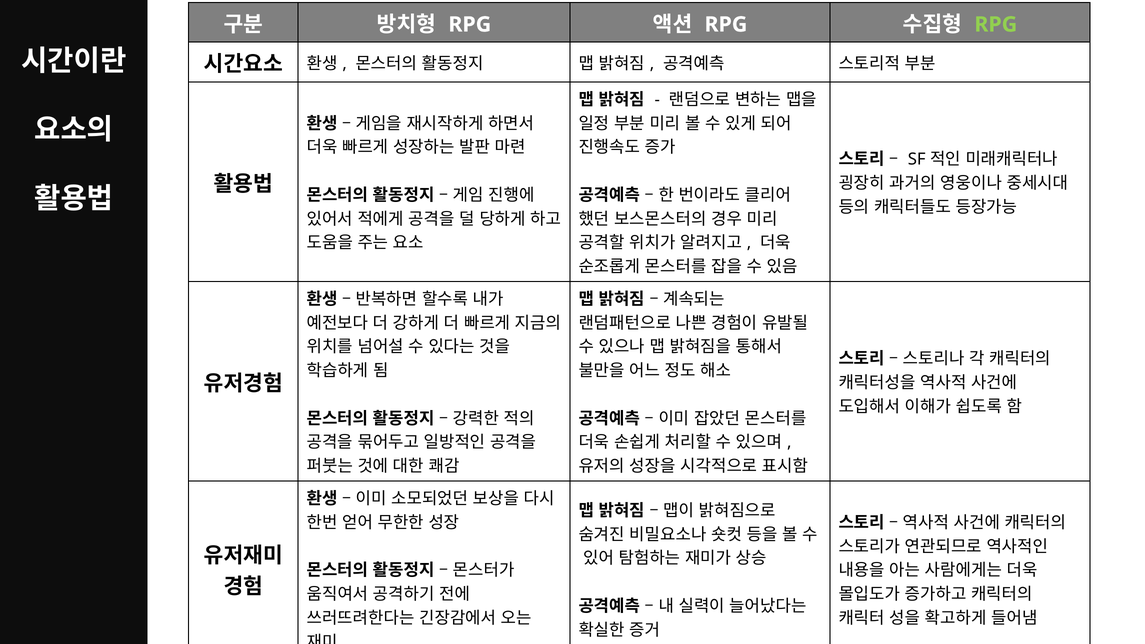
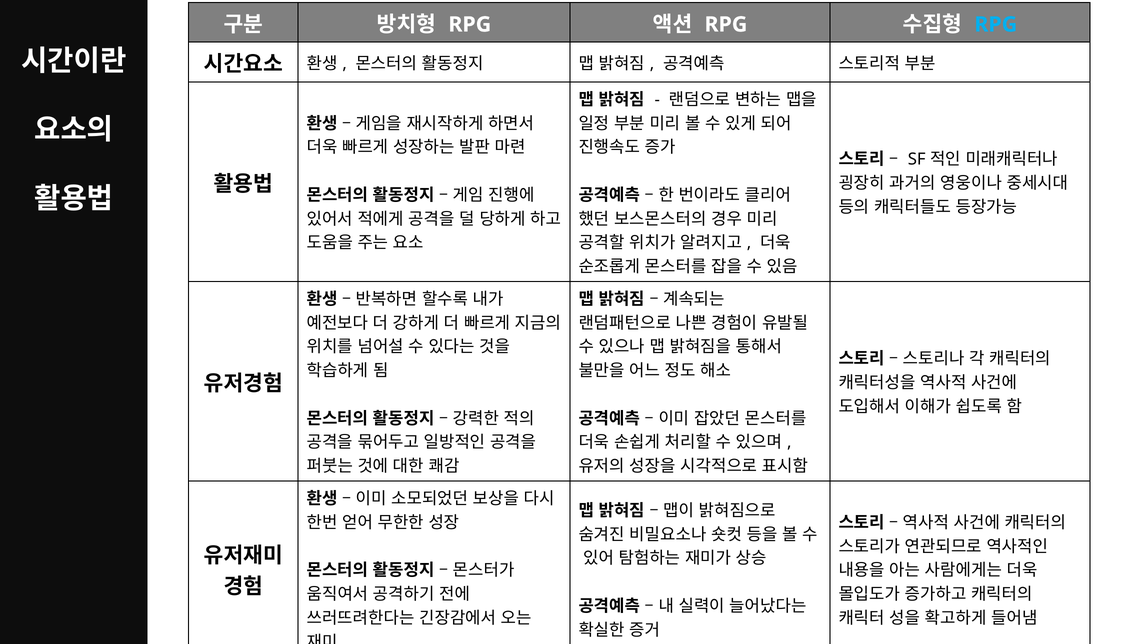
RPG colour: light green -> light blue (996, 25)
